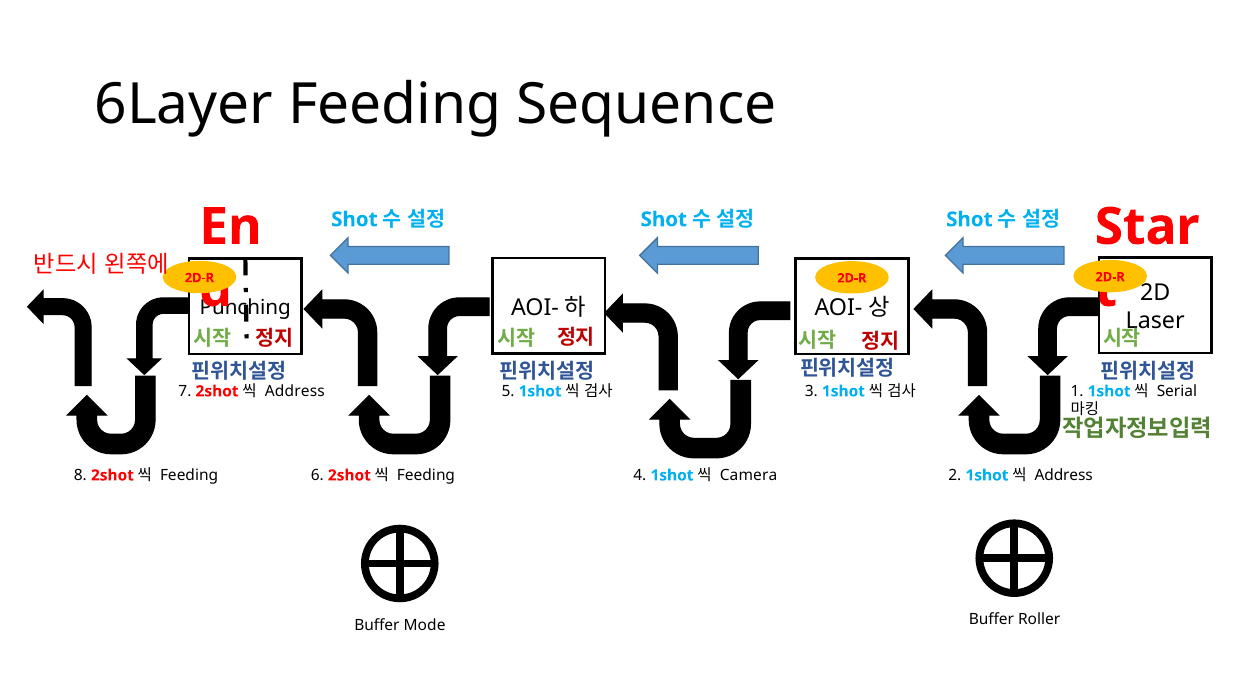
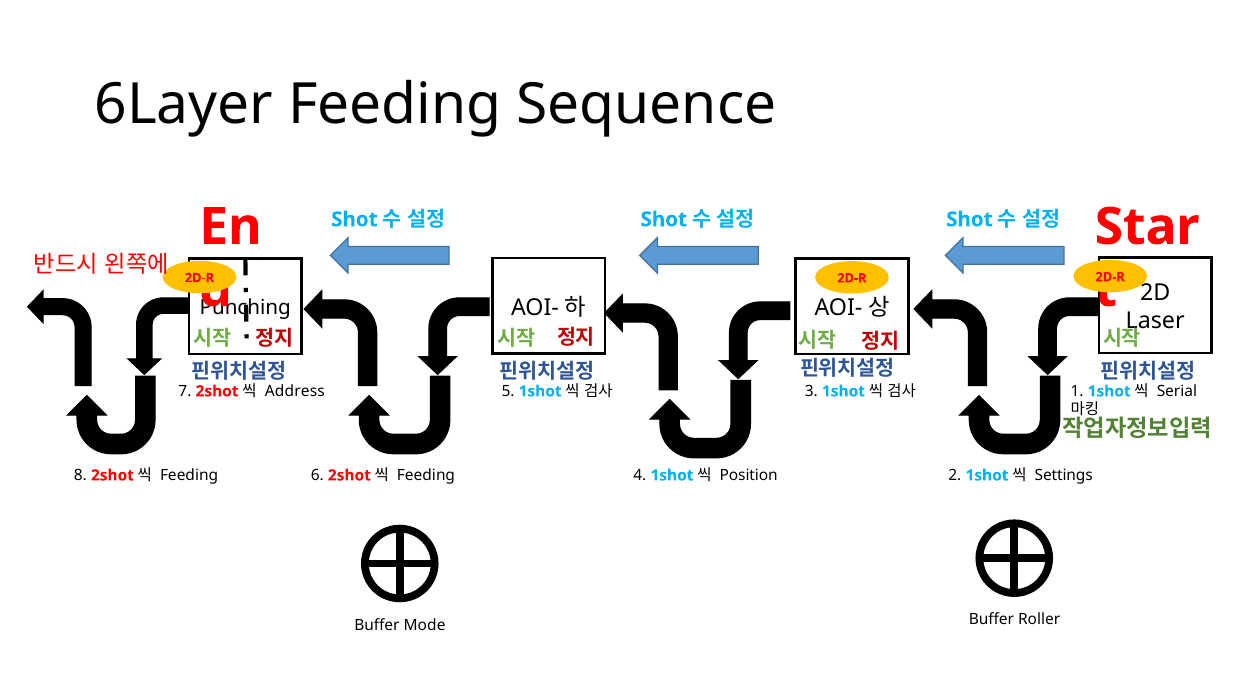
Camera: Camera -> Position (749, 475)
Address: Address -> Settings (1064, 475)
